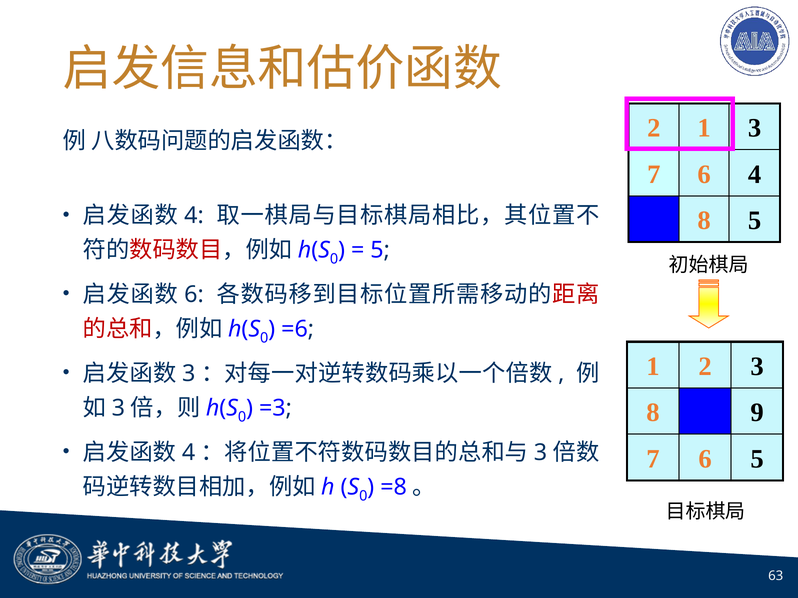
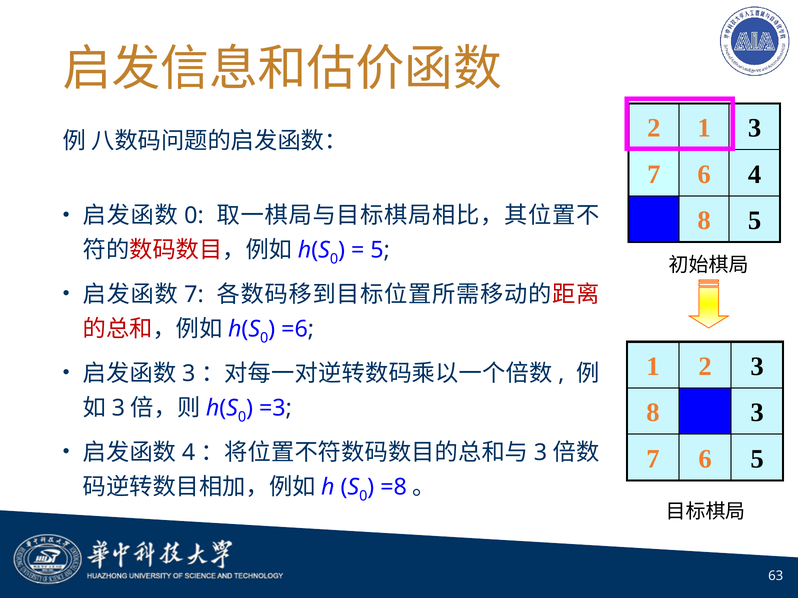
4: 4 -> 0 (194, 216)
6: 6 -> 7 (194, 295)
8 9: 9 -> 3 (757, 413)
